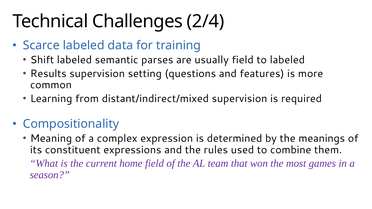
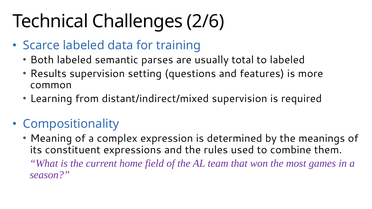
2/4: 2/4 -> 2/6 (206, 21)
Shift: Shift -> Both (42, 60)
usually field: field -> total (243, 60)
